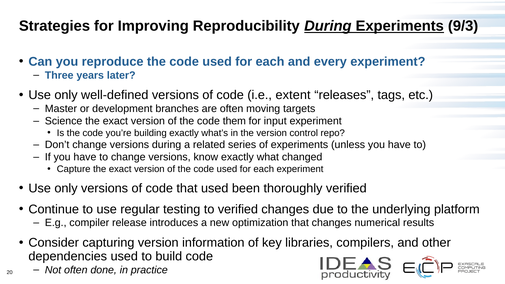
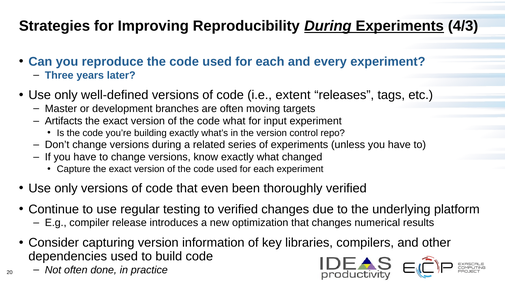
9/3: 9/3 -> 4/3 (463, 26)
Science: Science -> Artifacts (64, 121)
code them: them -> what (234, 121)
that used: used -> even (215, 188)
